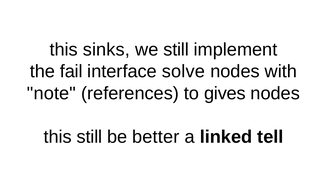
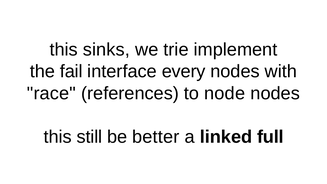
we still: still -> trie (176, 50)
solve: solve -> every (184, 71)
note: note -> race (51, 93)
gives: gives -> node (225, 93)
tell: tell -> full (270, 137)
